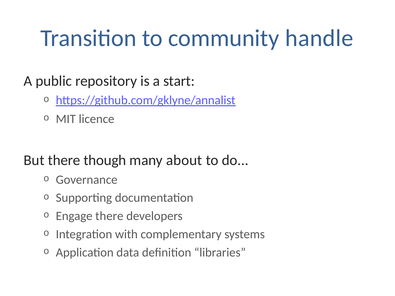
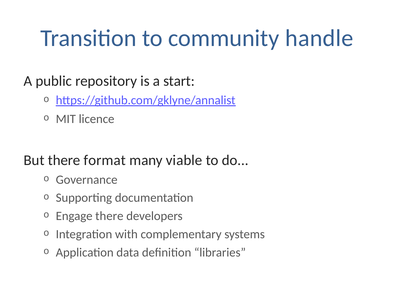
though: though -> format (105, 160)
about: about -> viable (184, 160)
